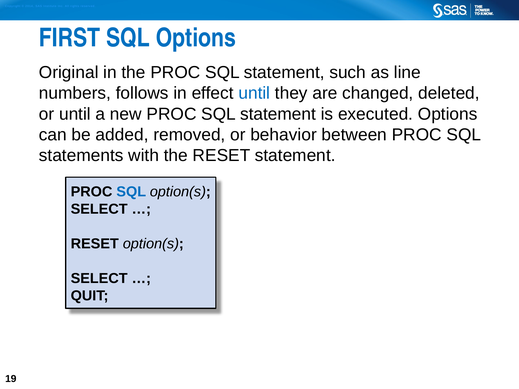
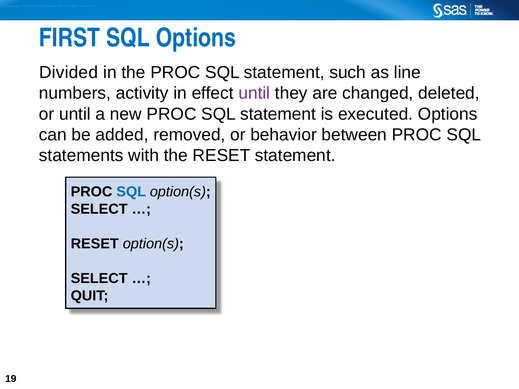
Original: Original -> Divided (69, 73)
follows: follows -> activity (142, 93)
until colour: blue -> purple (254, 93)
